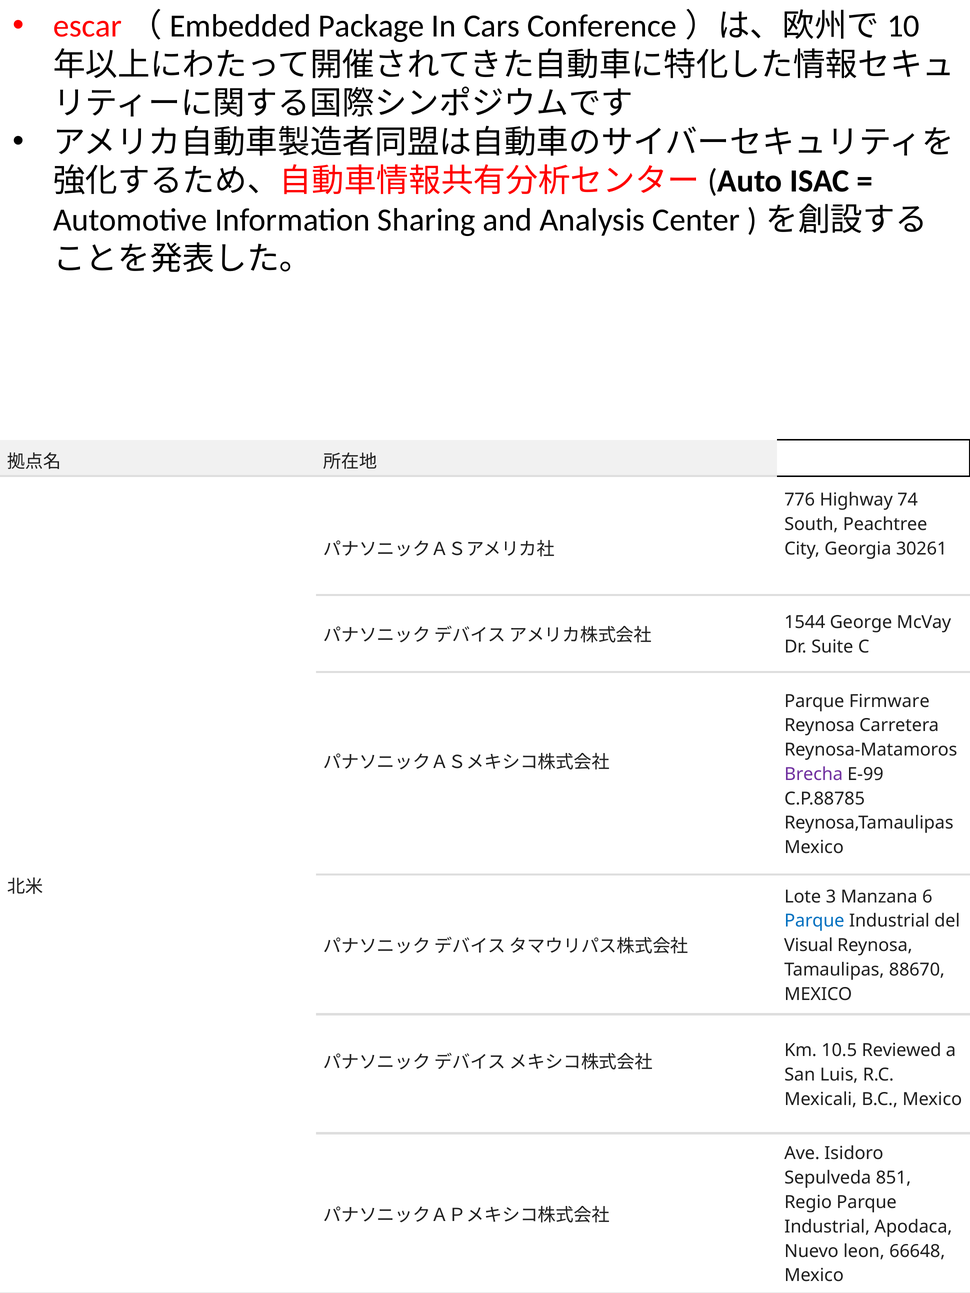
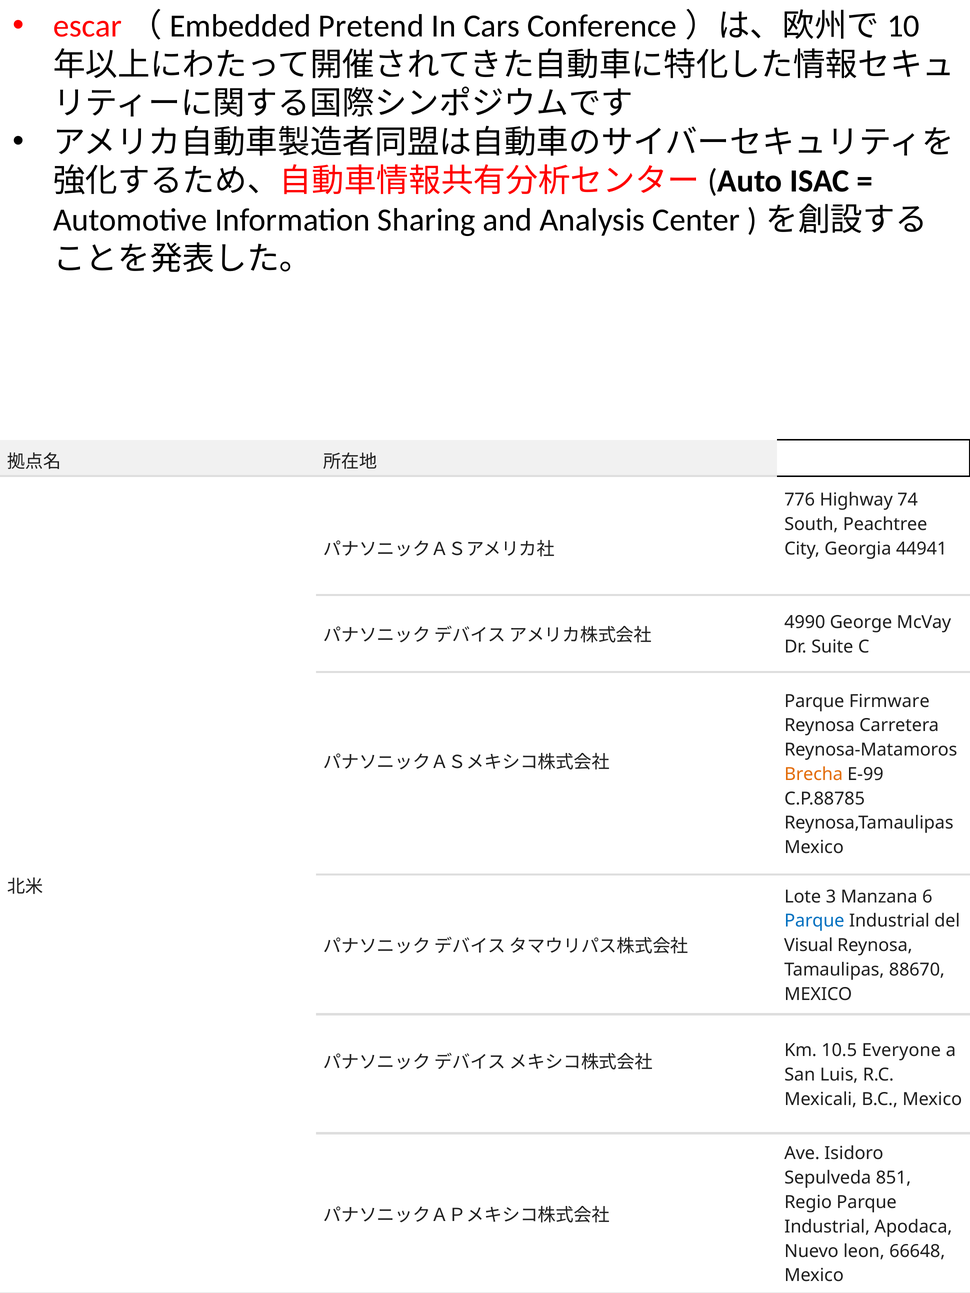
Package: Package -> Pretend (371, 26)
30261: 30261 -> 44941 (922, 549)
1544: 1544 -> 4990 (805, 623)
Brecha colour: purple -> orange (814, 774)
Reviewed: Reviewed -> Everyone (901, 1051)
